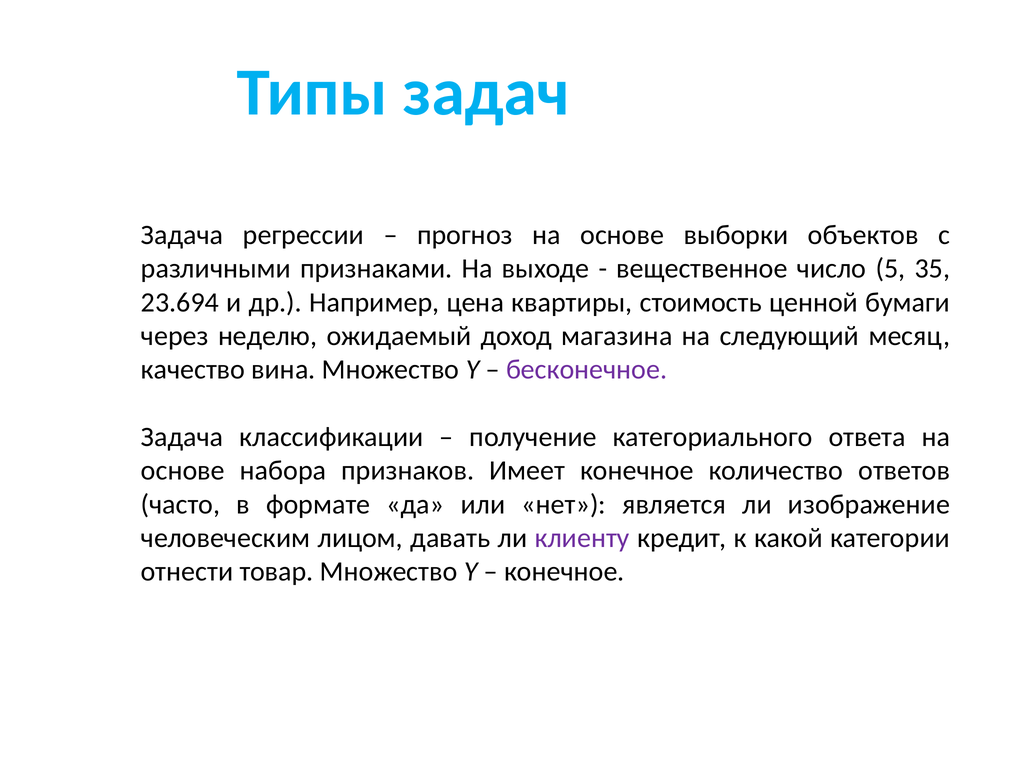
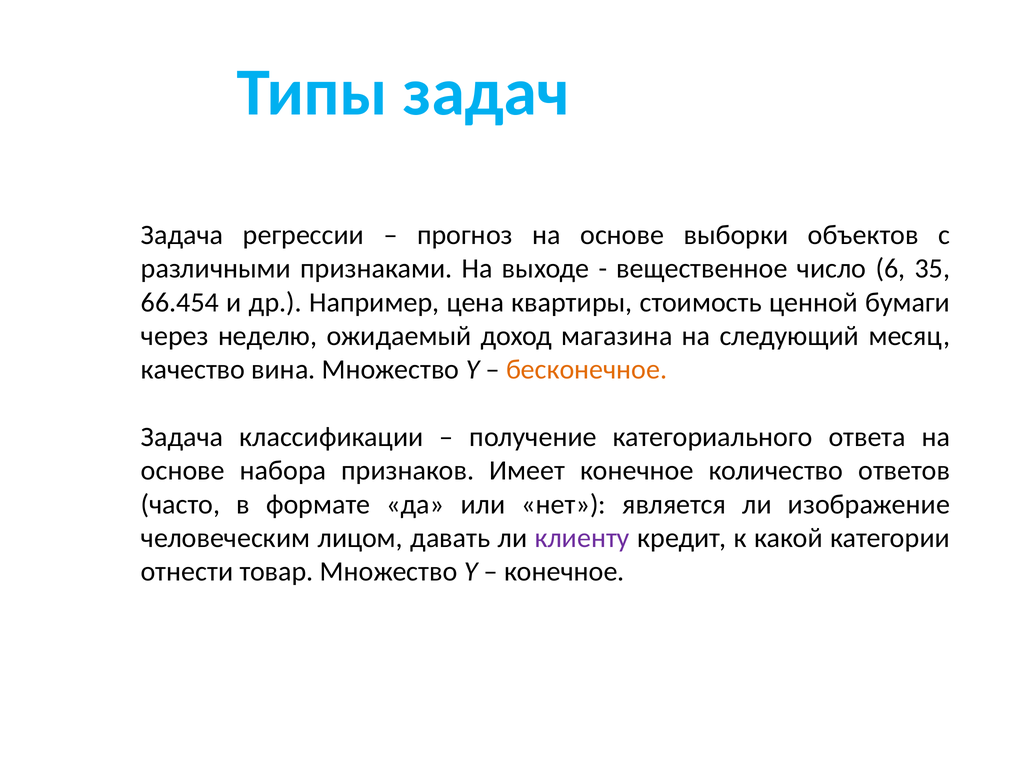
5: 5 -> 6 (890, 269)
23.694: 23.694 -> 66.454 (180, 302)
бесконечное colour: purple -> orange (587, 370)
